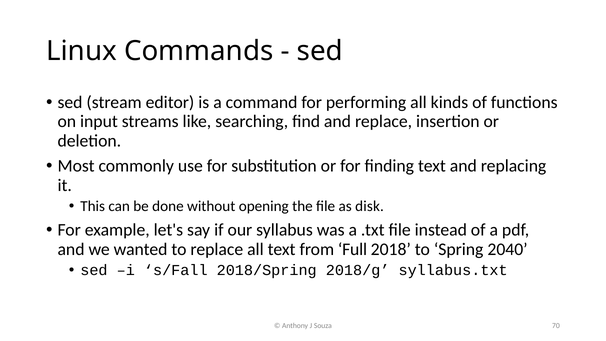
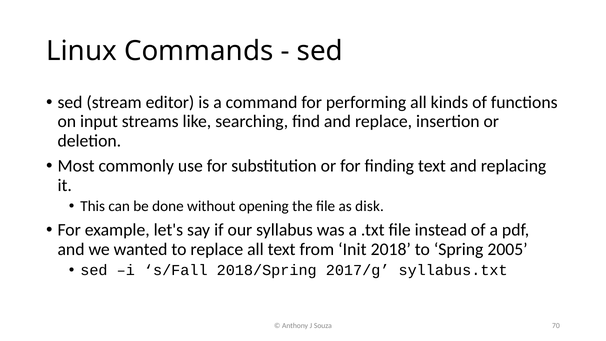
Full: Full -> Init (352, 249)
2040: 2040 -> 2005 (508, 249)
2018/g: 2018/g -> 2017/g (358, 270)
